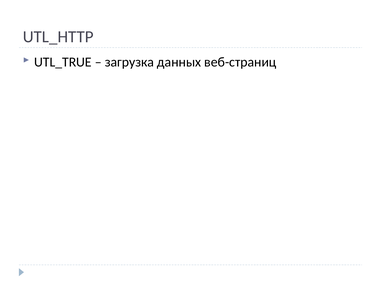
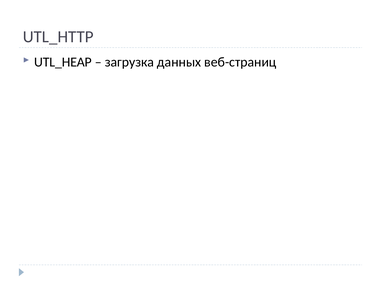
UTL_TRUE: UTL_TRUE -> UTL_HEAP (63, 62)
